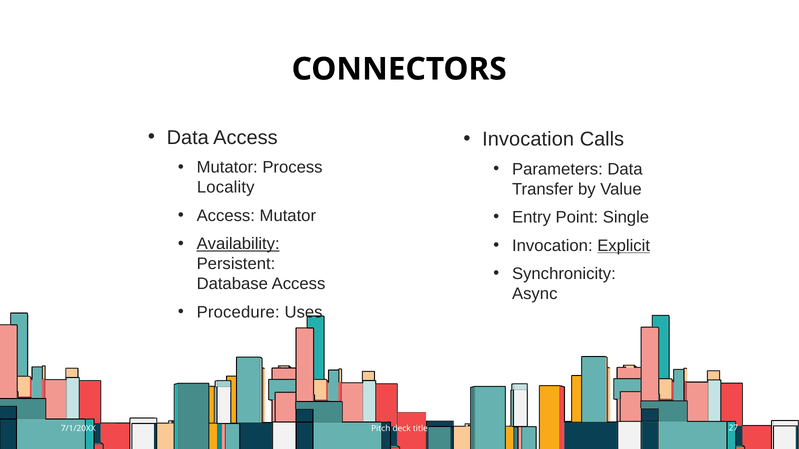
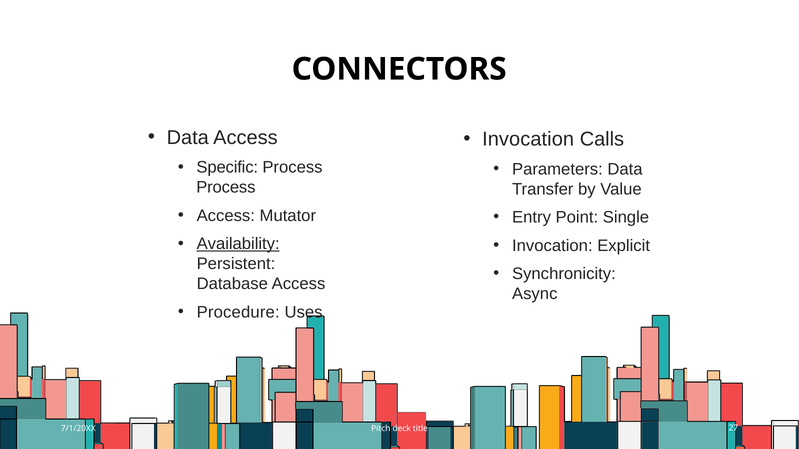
Mutator: Mutator -> Specific (227, 168)
Locality: Locality -> Process (226, 188)
Explicit underline: present -> none (624, 246)
